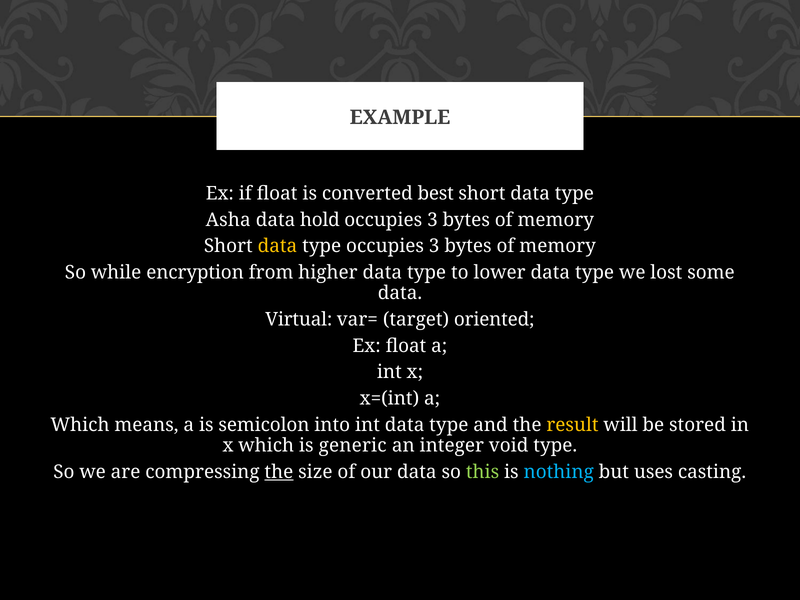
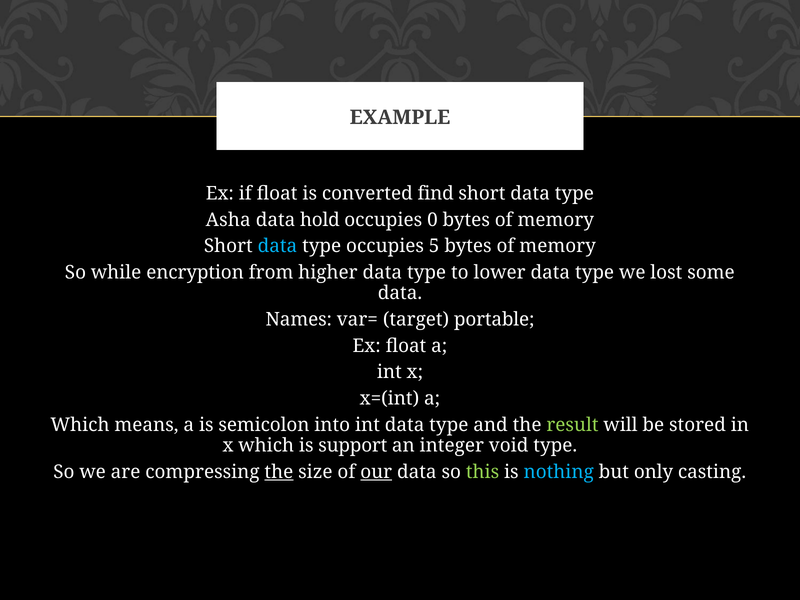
best: best -> find (436, 193)
3: 3 -> 0 (432, 220)
data colour: yellow -> light blue (277, 246)
type occupies 3: 3 -> 5 (434, 246)
Virtual: Virtual -> Names (299, 319)
oriented: oriented -> portable (494, 319)
result colour: yellow -> light green (572, 425)
generic: generic -> support (353, 445)
our underline: none -> present (376, 472)
uses: uses -> only (654, 472)
